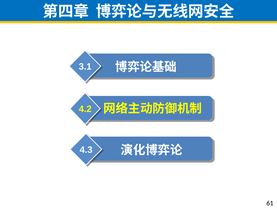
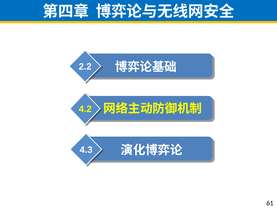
3.1: 3.1 -> 2.2 (85, 67)
